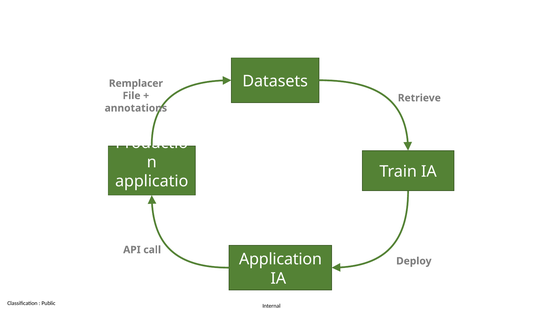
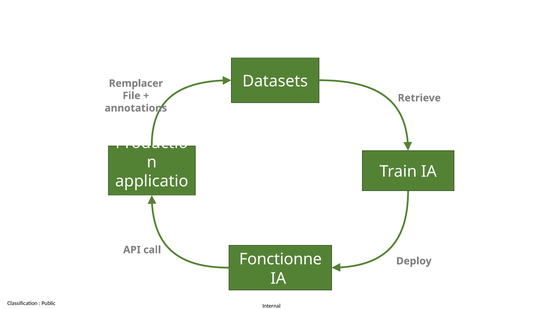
Application: Application -> Fonctionne (280, 259)
